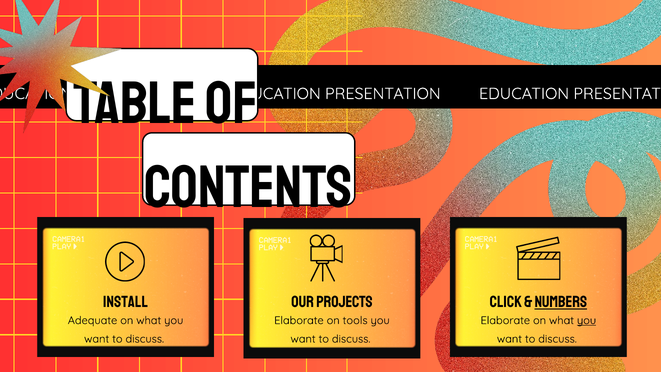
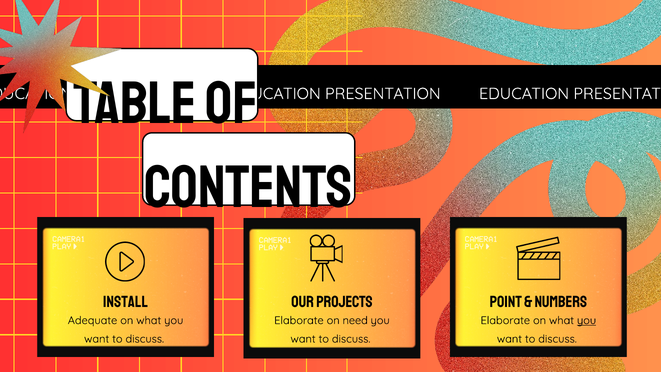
Click: Click -> Point (506, 302)
Numbers underline: present -> none (561, 302)
tools: tools -> need (355, 320)
